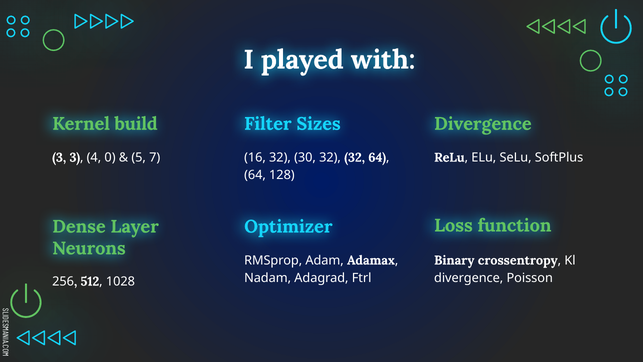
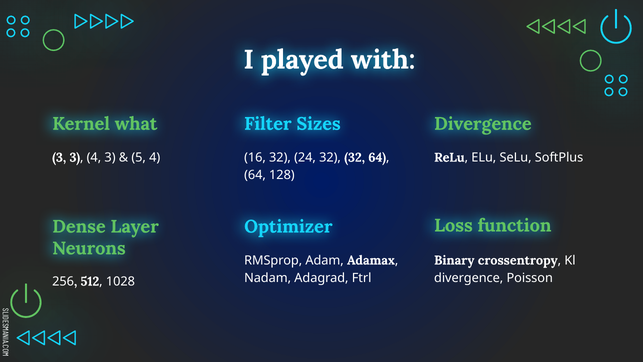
build: build -> what (136, 124)
4 0: 0 -> 3 (110, 157)
5 7: 7 -> 4 (155, 157)
30: 30 -> 24 (305, 157)
